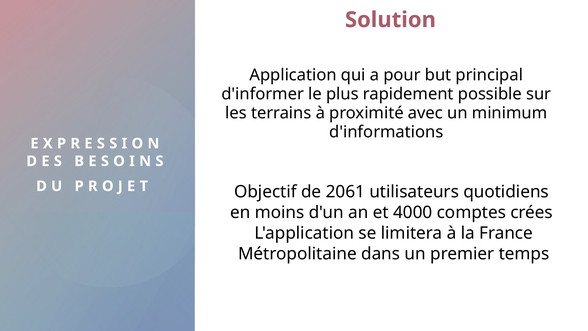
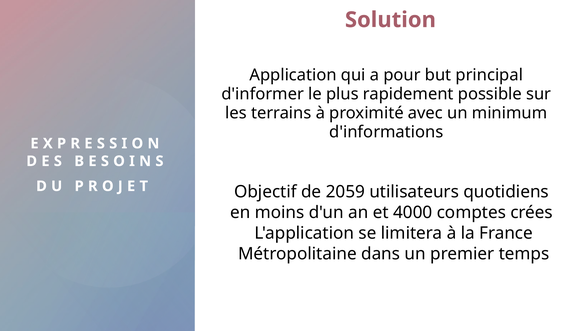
2061: 2061 -> 2059 (345, 192)
